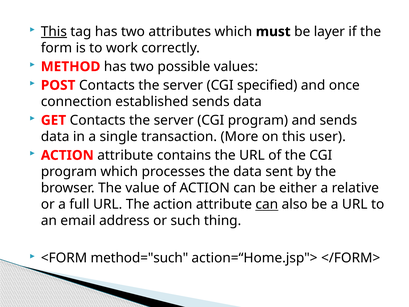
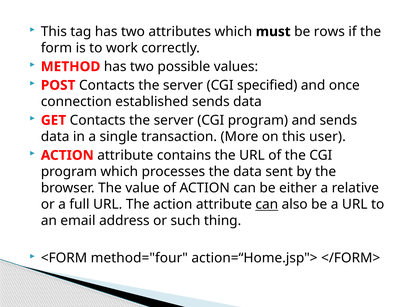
This underline: present -> none (54, 32)
layer: layer -> rows (329, 32)
method="such: method="such -> method="four (139, 258)
